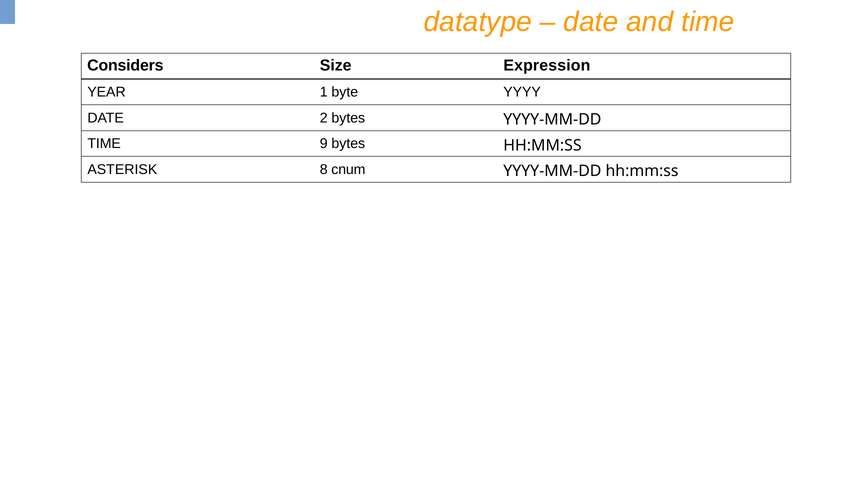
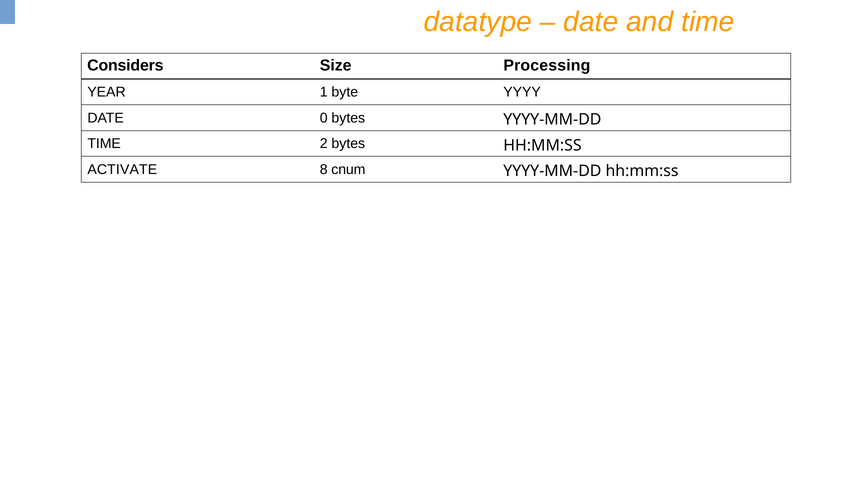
Expression: Expression -> Processing (547, 65)
2: 2 -> 0 (324, 118)
9: 9 -> 2 (324, 143)
ASTERISK: ASTERISK -> ACTIVATE (122, 169)
